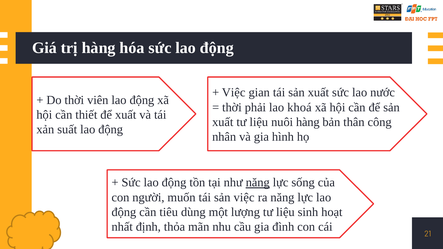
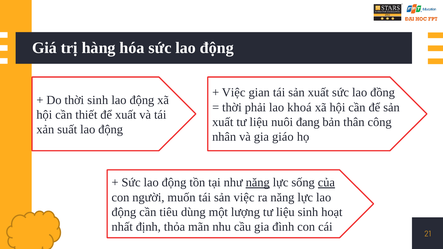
nước: nước -> đồng (383, 93)
thời viên: viên -> sinh (98, 100)
nuôi hàng: hàng -> đang (308, 122)
hình: hình -> giáo (283, 137)
của underline: none -> present (326, 183)
